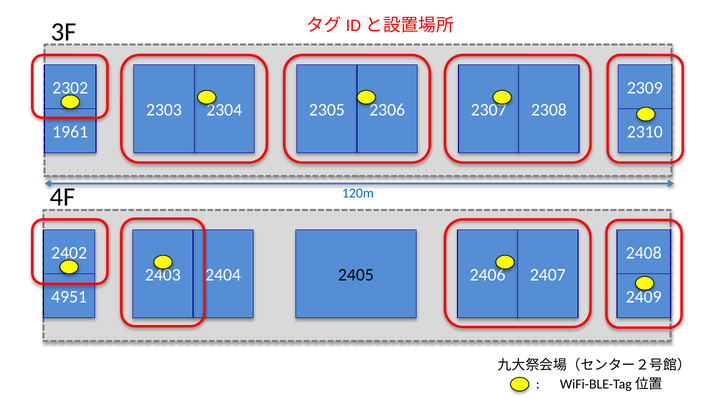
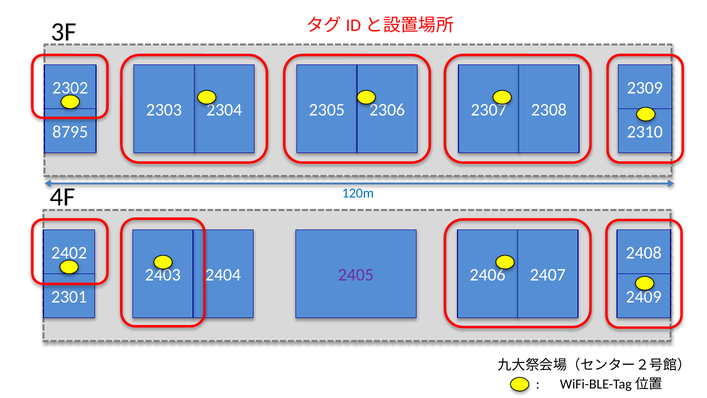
1961: 1961 -> 8795 (70, 132)
2405 colour: black -> purple (356, 275)
4951: 4951 -> 2301 (69, 297)
